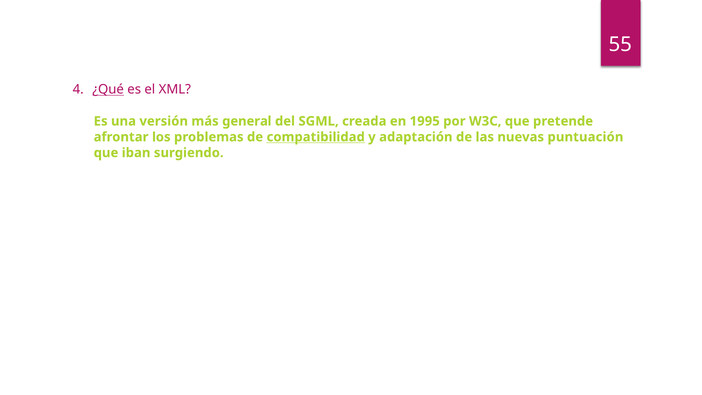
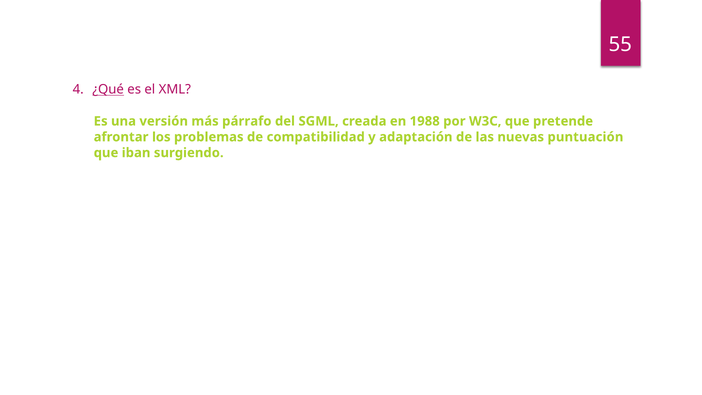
general: general -> párrafo (247, 121)
1995: 1995 -> 1988 (425, 121)
compatibilidad underline: present -> none (316, 137)
